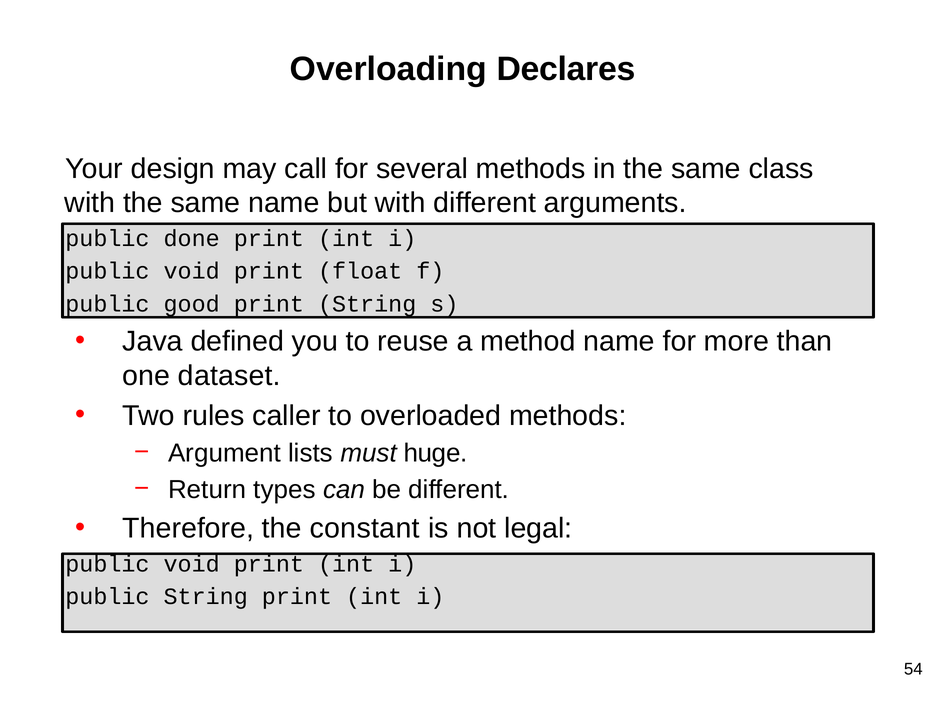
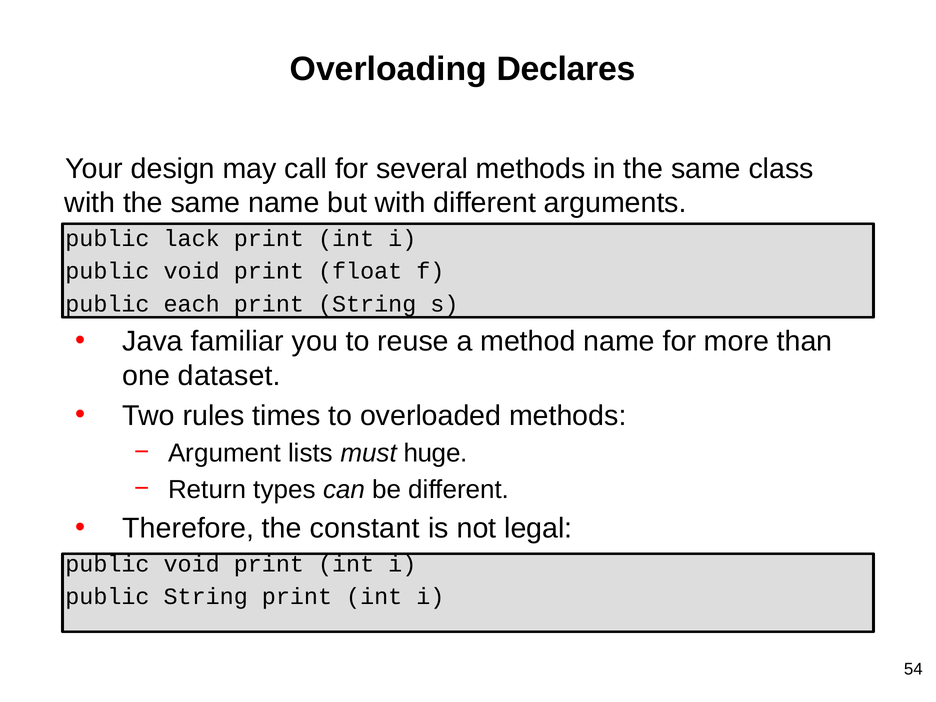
done: done -> lack (192, 238)
good: good -> each (192, 304)
defined: defined -> familiar (237, 341)
caller: caller -> times (286, 416)
